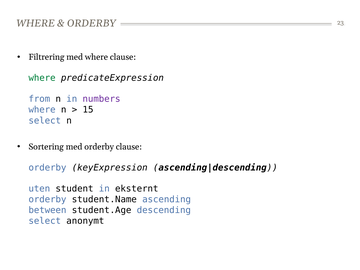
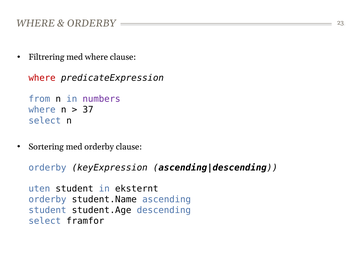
where colour: green -> red (42, 78)
15: 15 -> 37 (88, 110)
between: between -> student (47, 210)
anonymt: anonymt -> framfor (85, 221)
